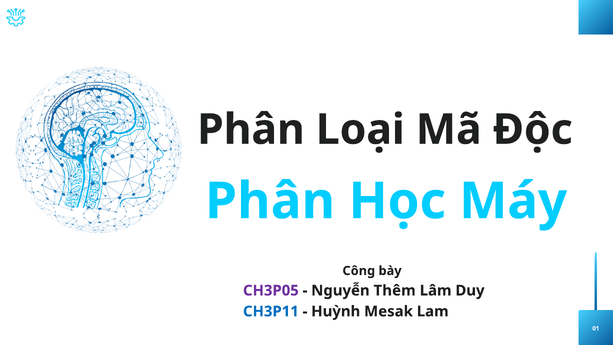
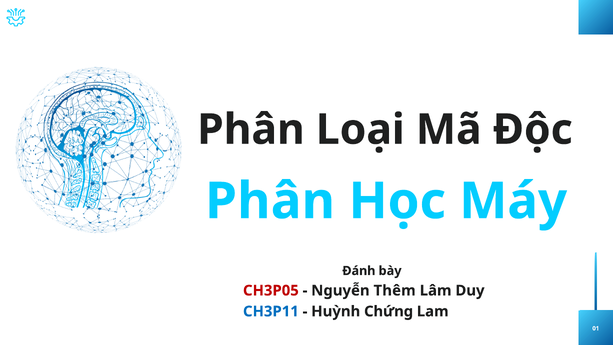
Công: Công -> Đánh (359, 271)
CH3P05 colour: purple -> red (271, 290)
Mesak: Mesak -> Chứng (389, 311)
